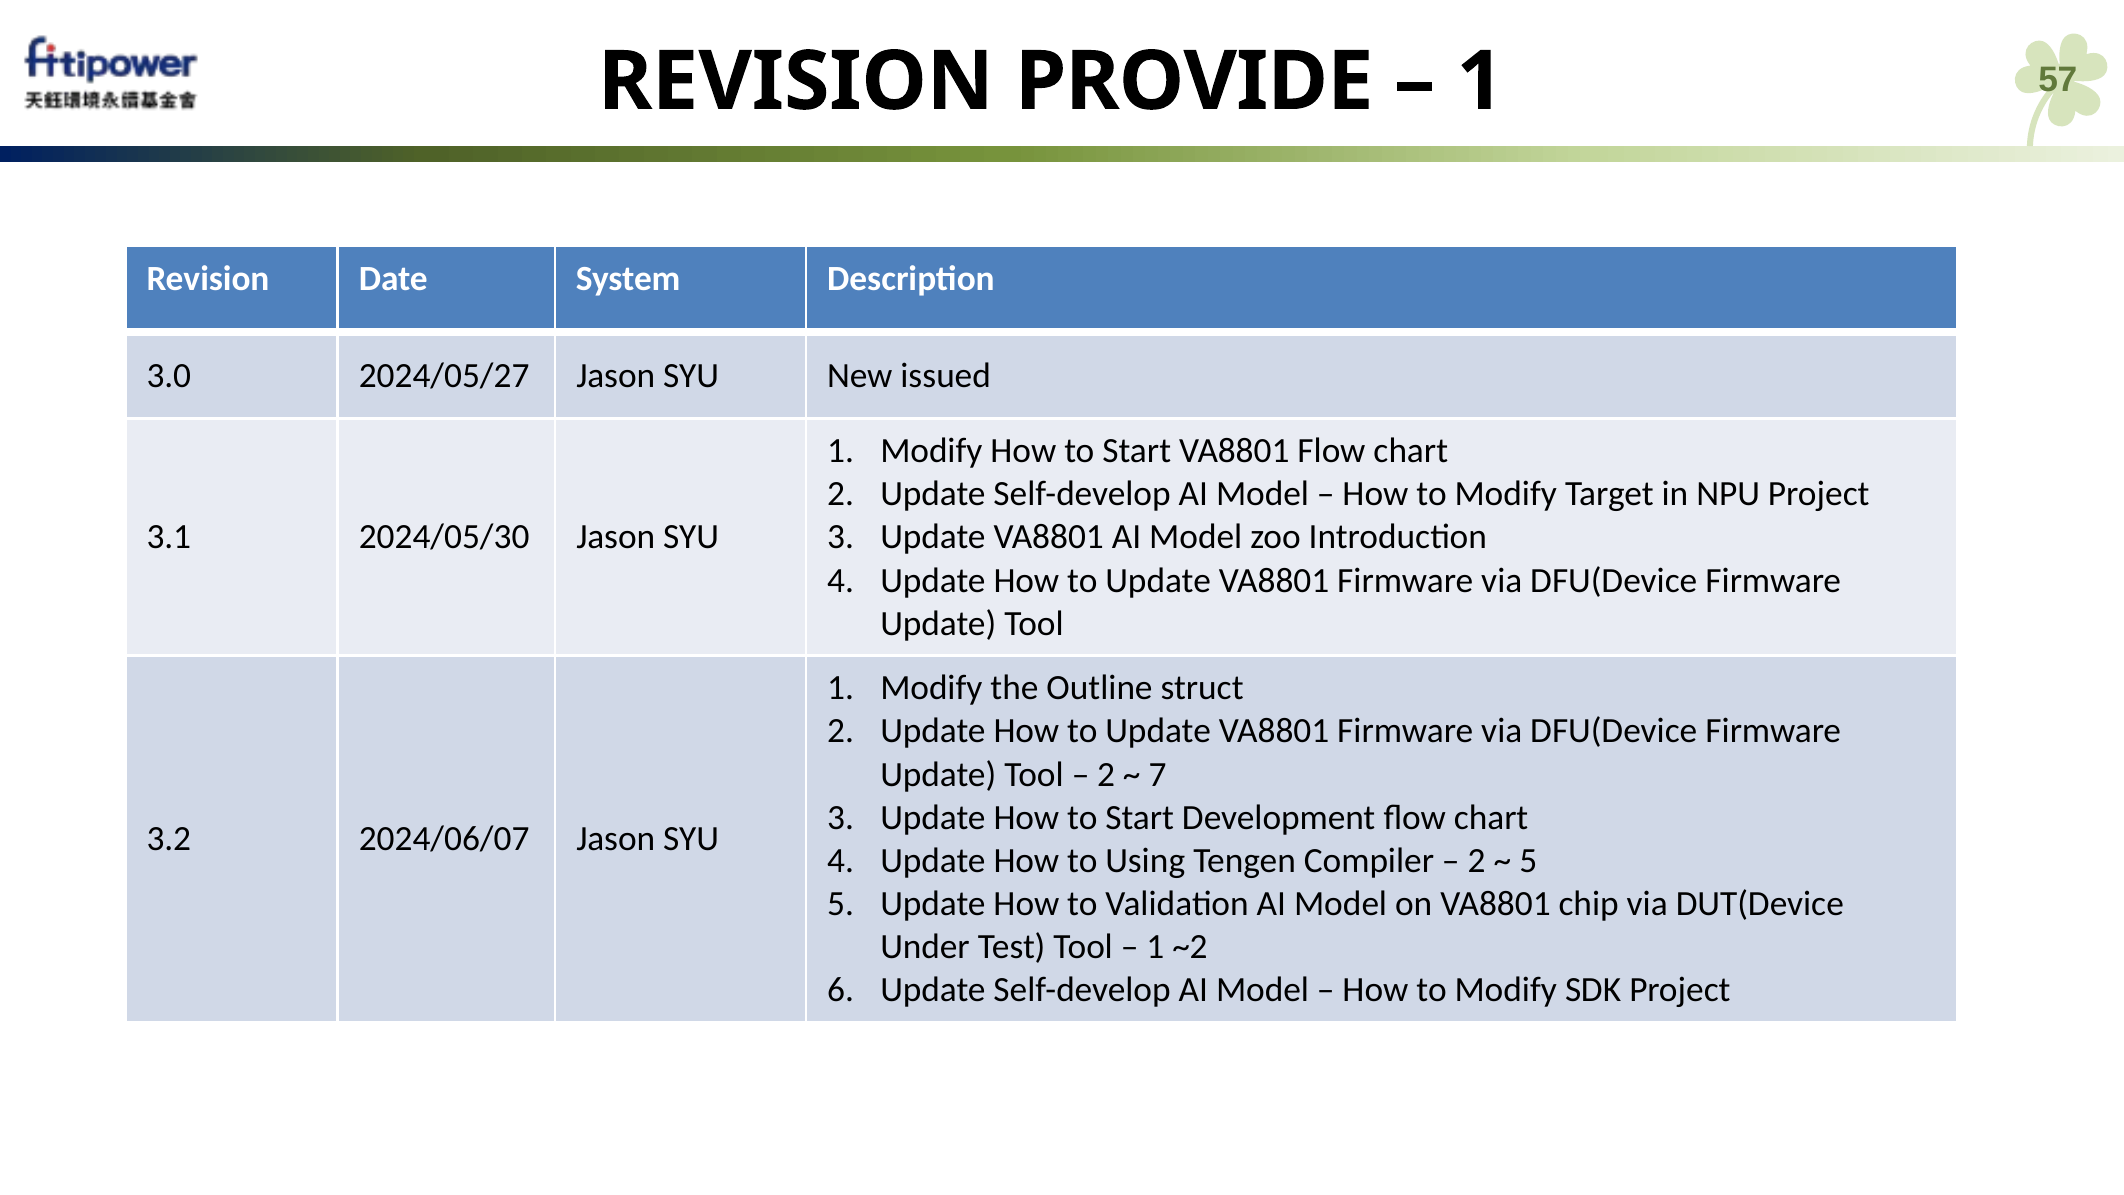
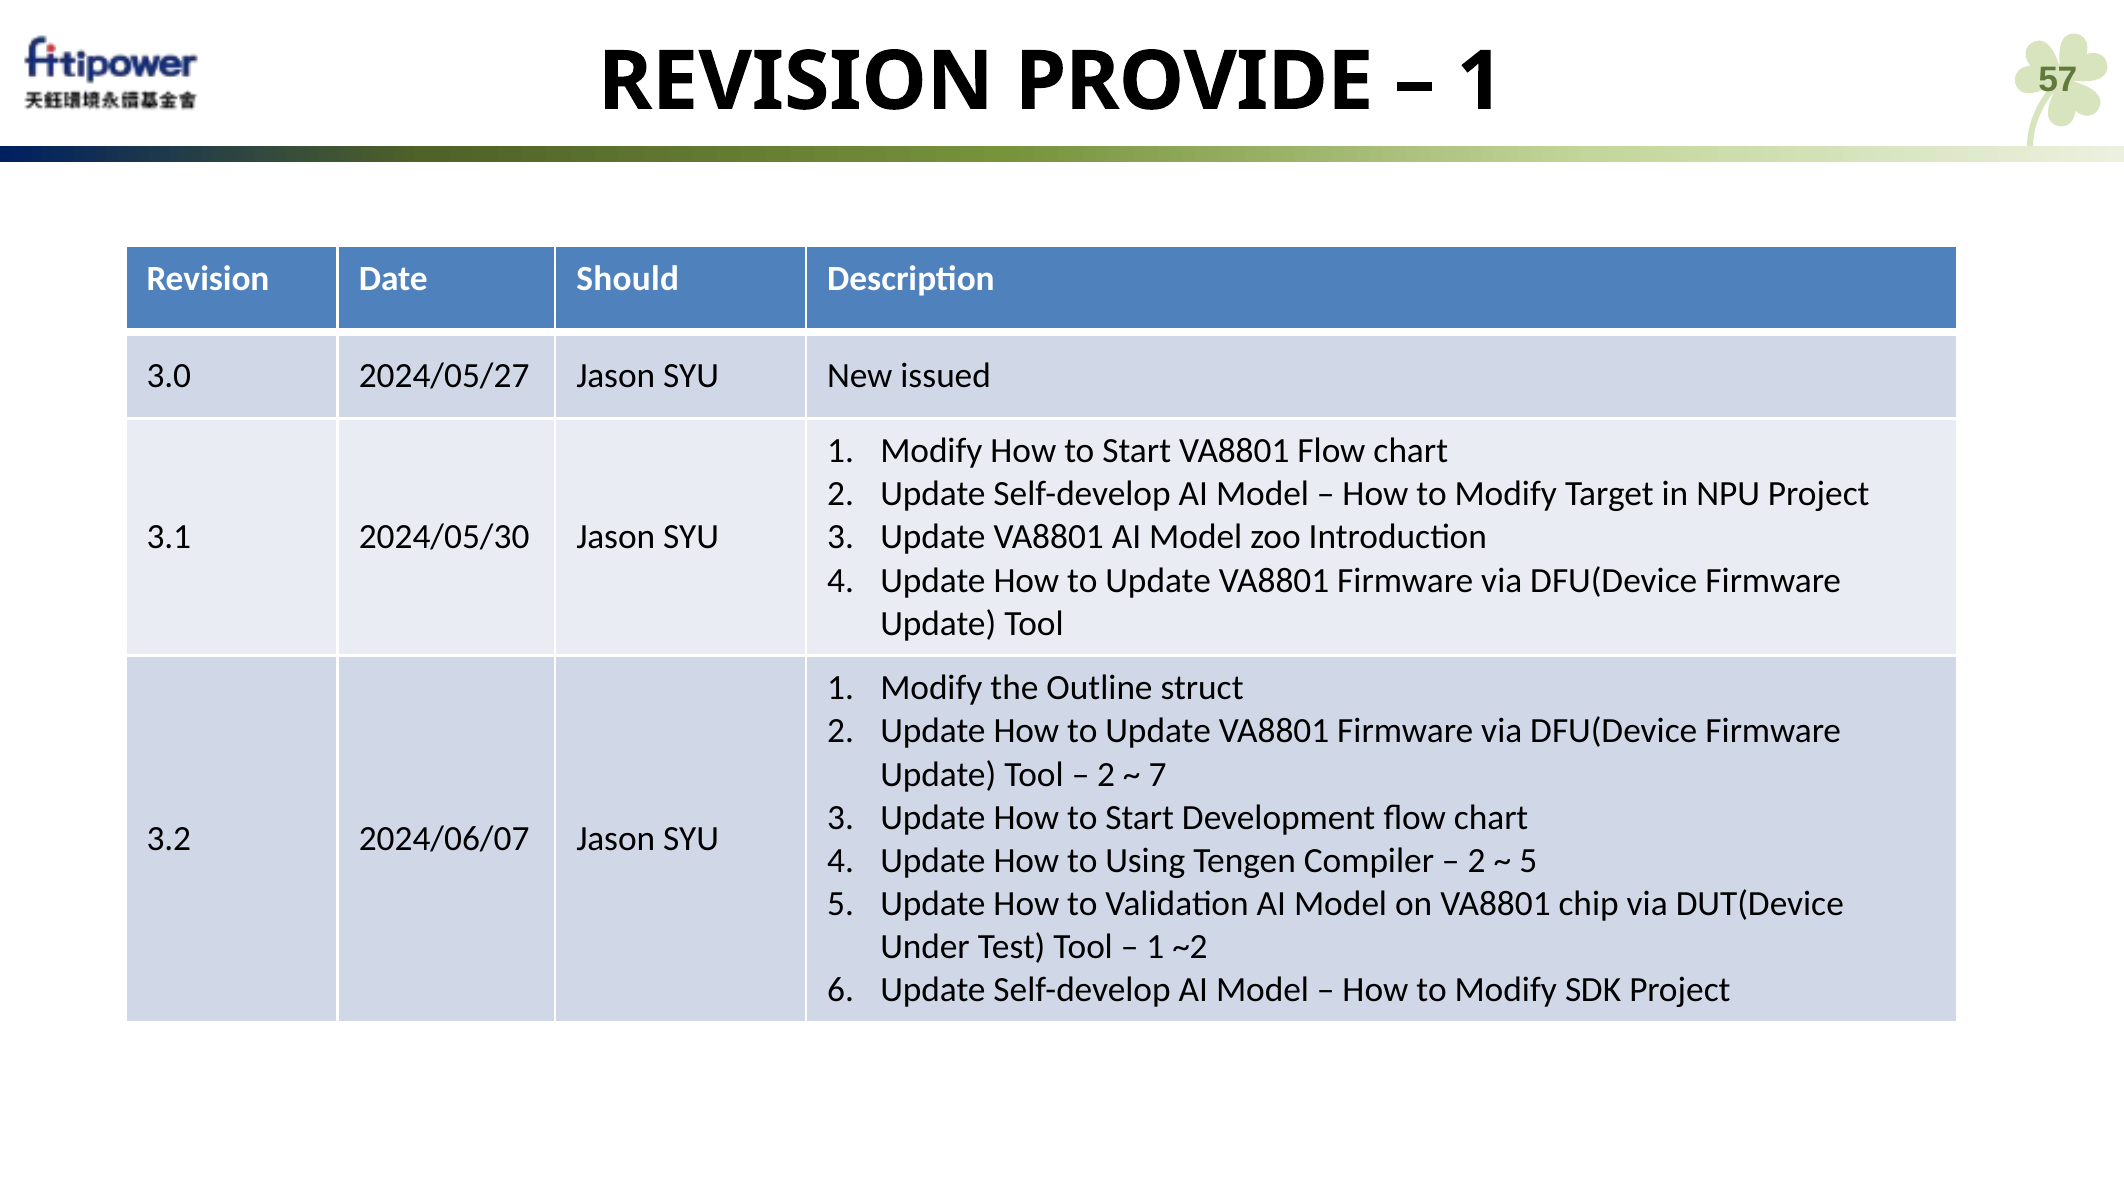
System: System -> Should (628, 279)
